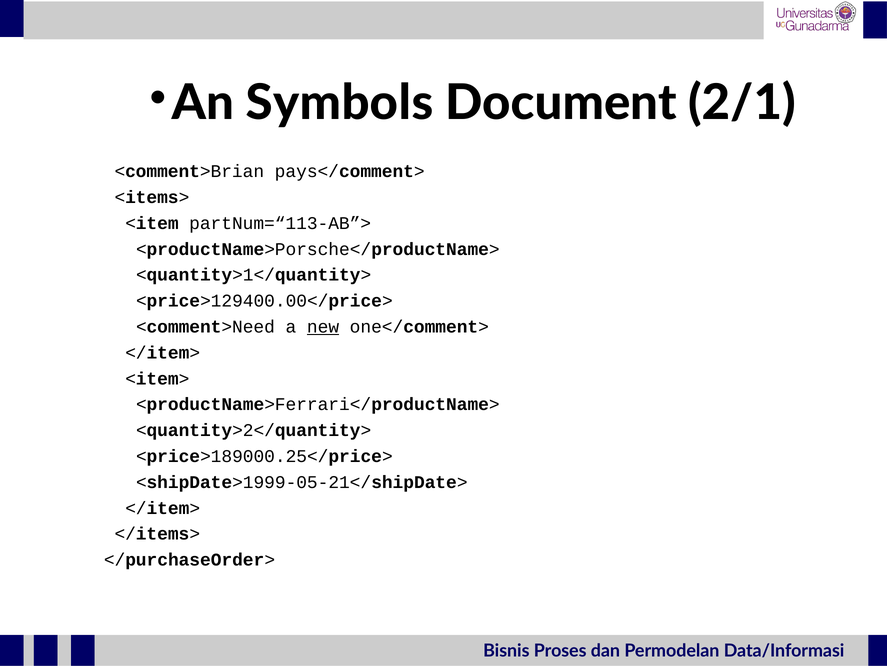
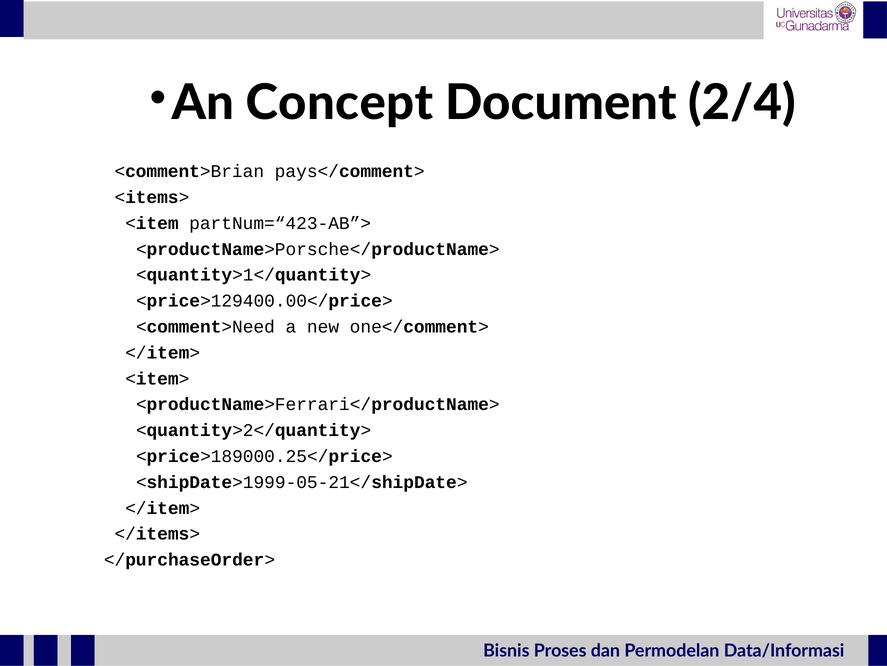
Symbols: Symbols -> Concept (339, 103)
2/1: 2/1 -> 2/4 (742, 103)
partNum=“113-AB”>: partNum=“113-AB”> -> partNum=“423-AB”> (280, 223)
new underline: present -> none (323, 327)
